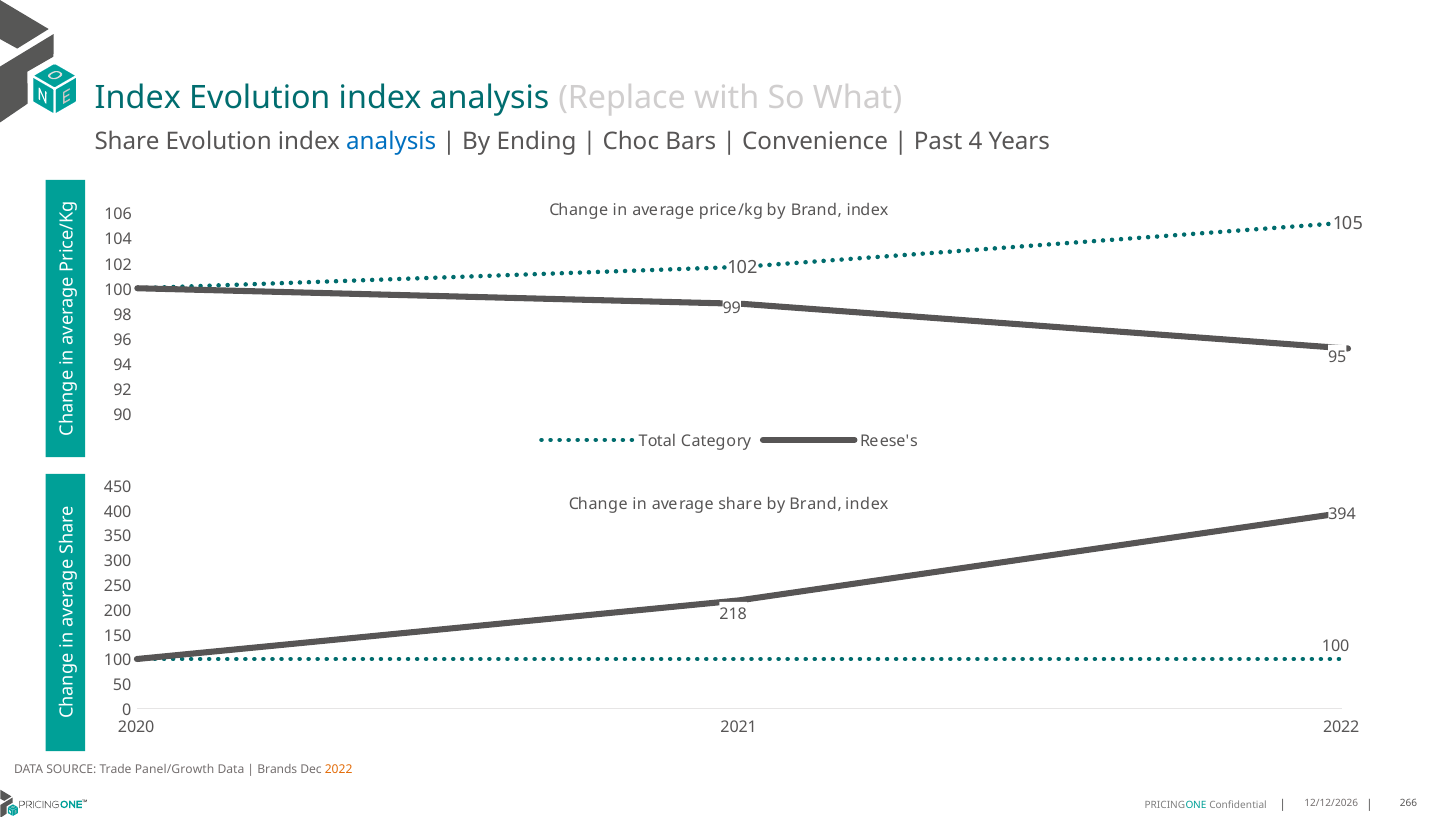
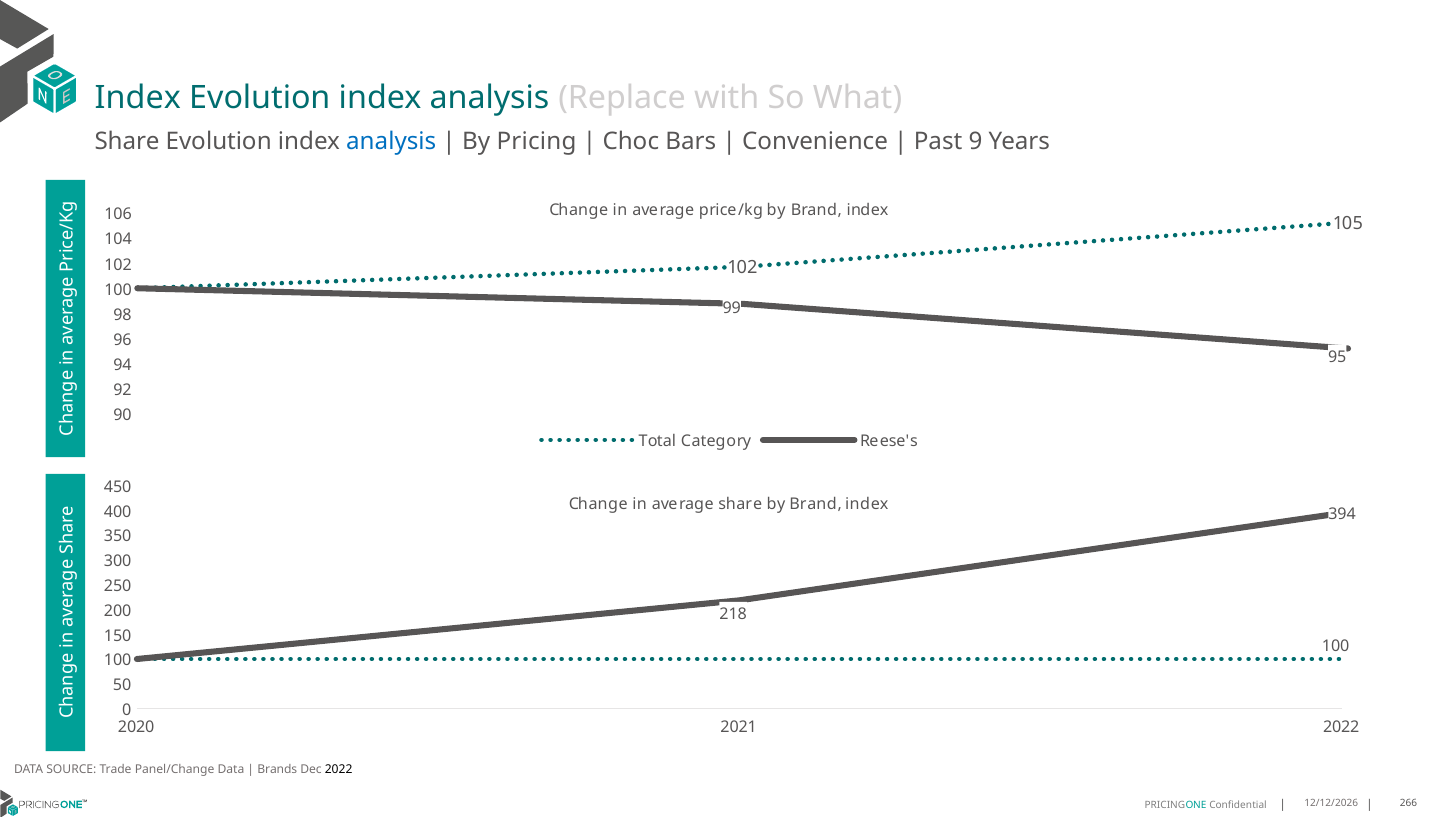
Ending: Ending -> Pricing (536, 142)
4: 4 -> 9 (976, 142)
Panel/Growth: Panel/Growth -> Panel/Change (175, 770)
2022 colour: orange -> black (339, 770)
